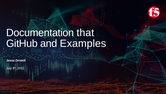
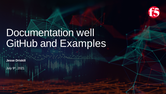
that: that -> well (85, 33)
